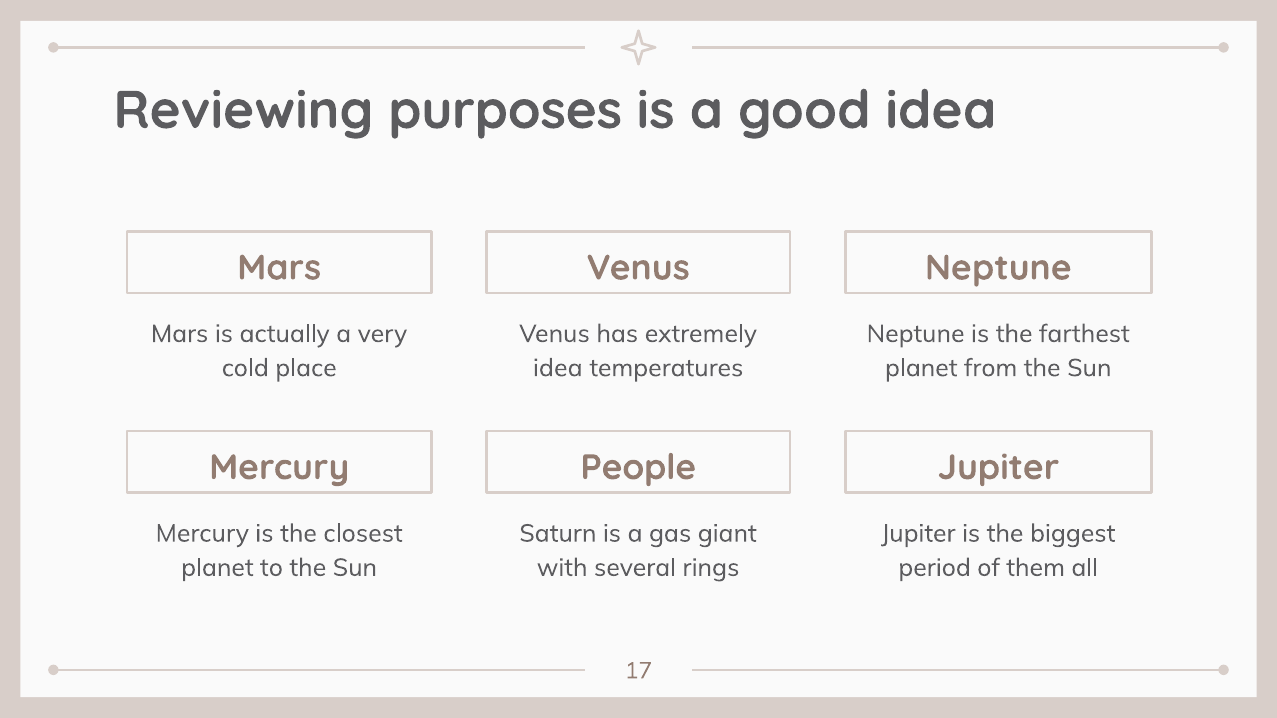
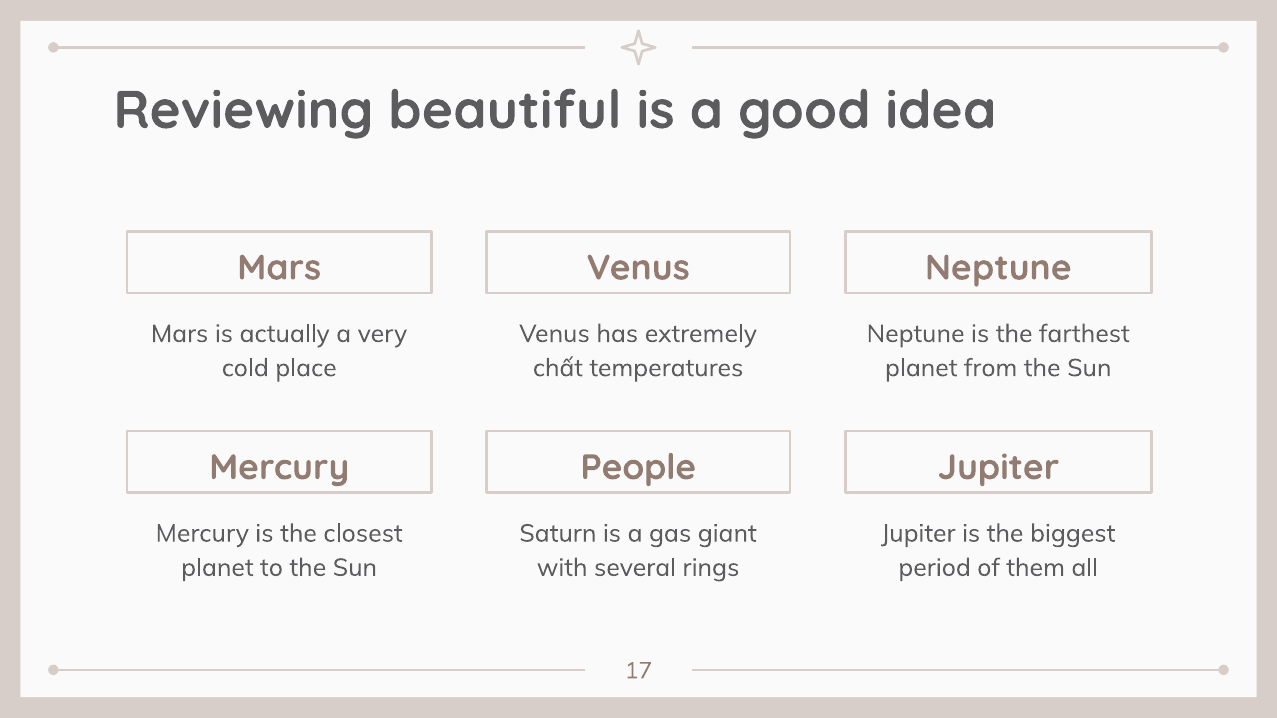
purposes: purposes -> beautiful (505, 111)
idea: idea -> chất (558, 368)
